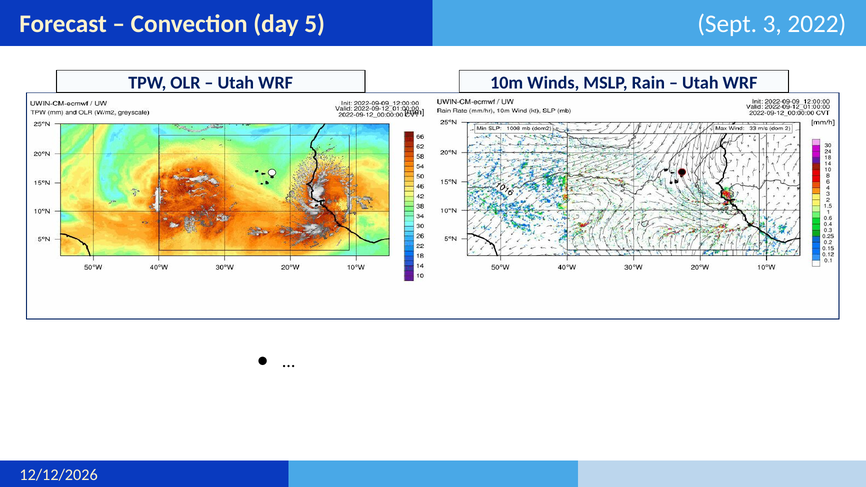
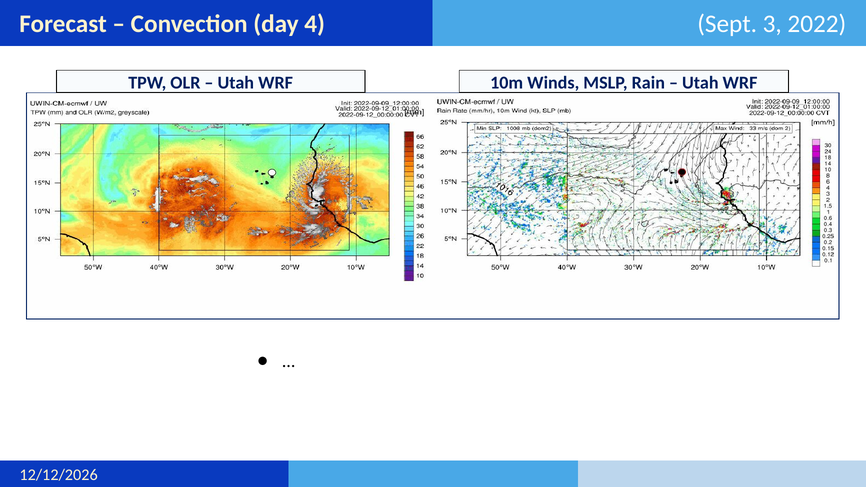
5: 5 -> 4 (315, 24)
